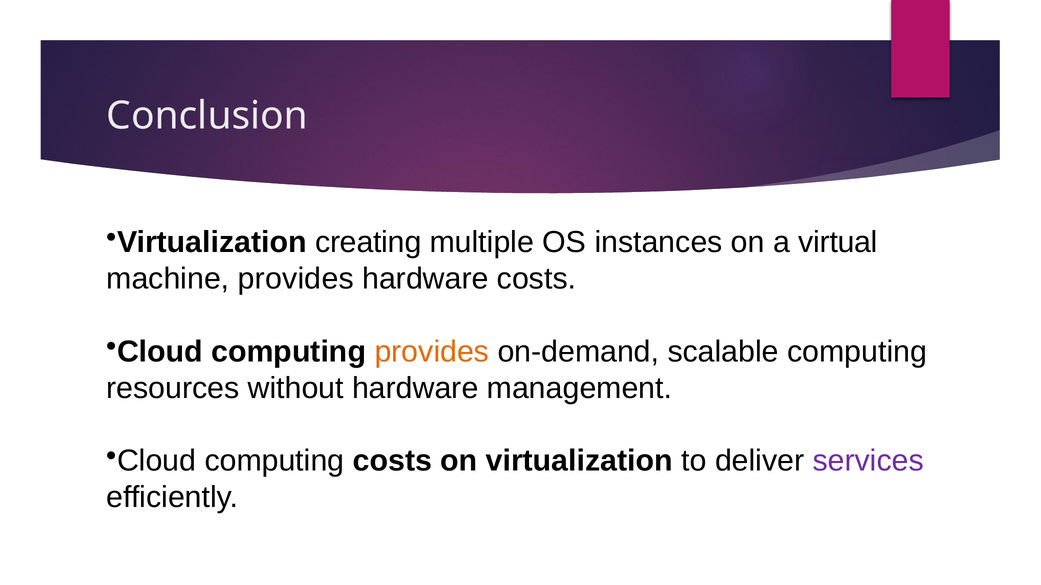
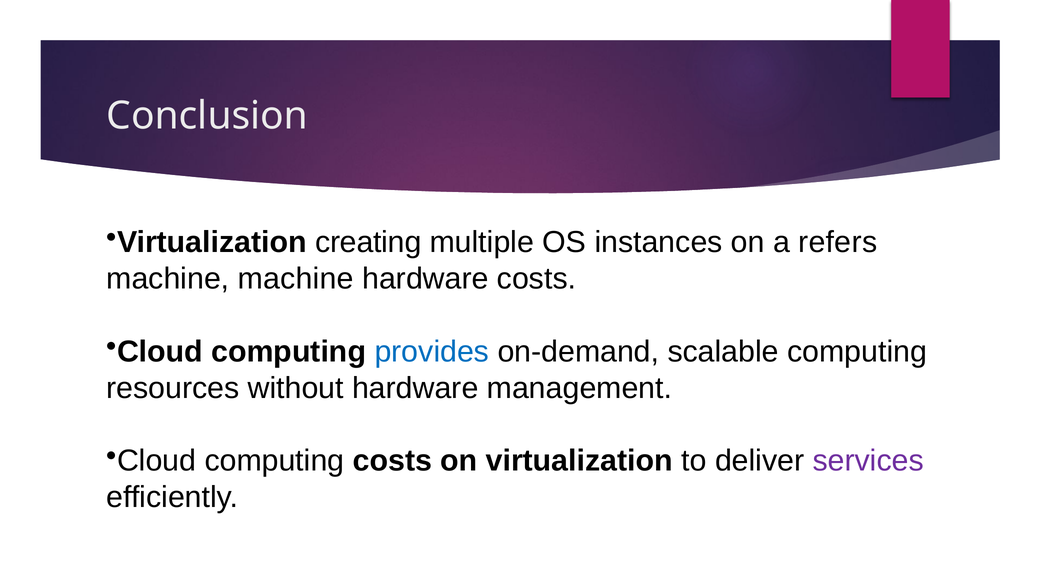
virtual: virtual -> refers (838, 243)
machine provides: provides -> machine (296, 279)
provides colour: orange -> blue (432, 352)
